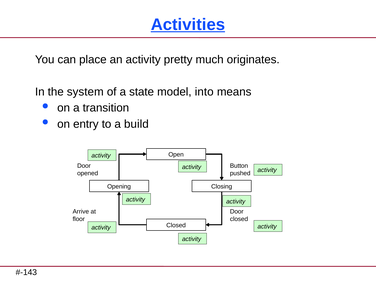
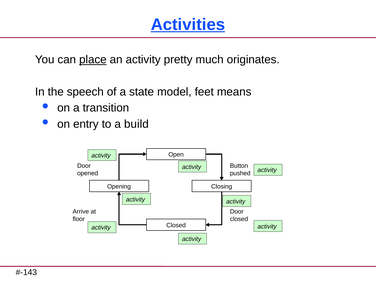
place underline: none -> present (93, 60)
system: system -> speech (85, 92)
into: into -> feet (204, 92)
